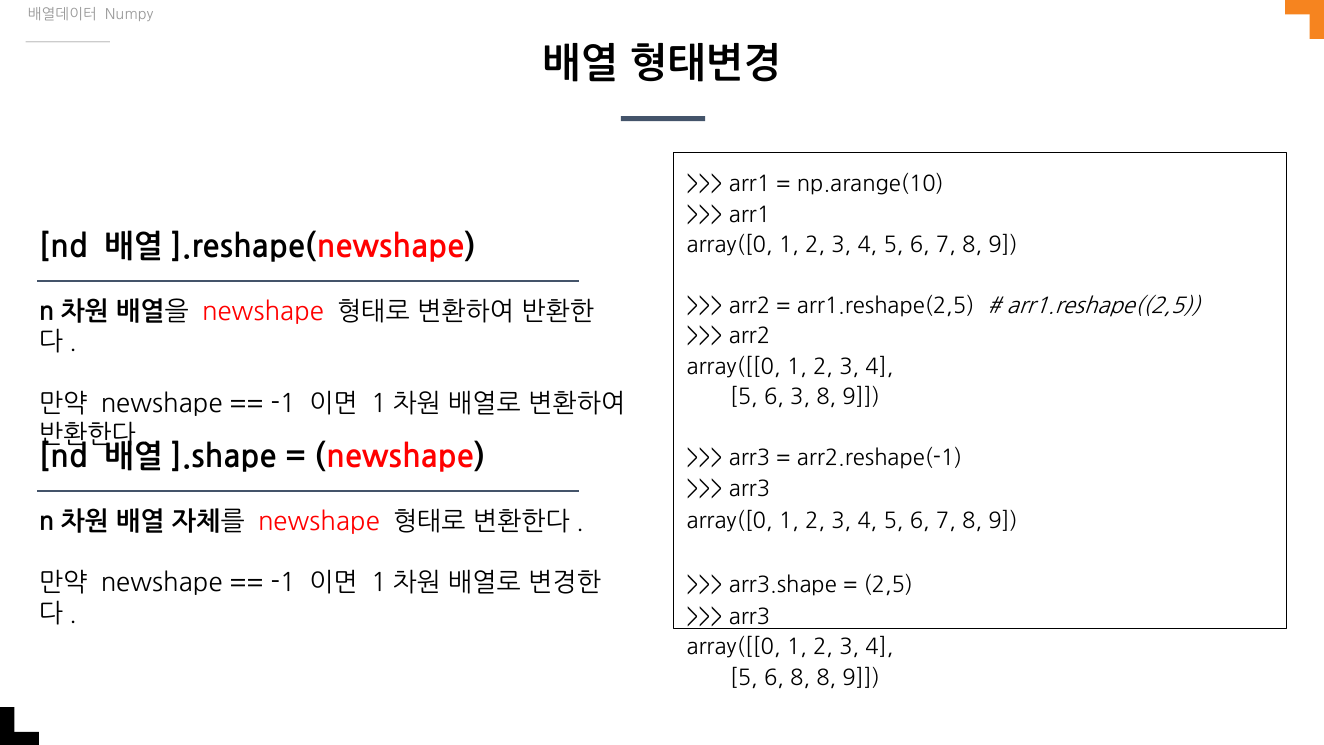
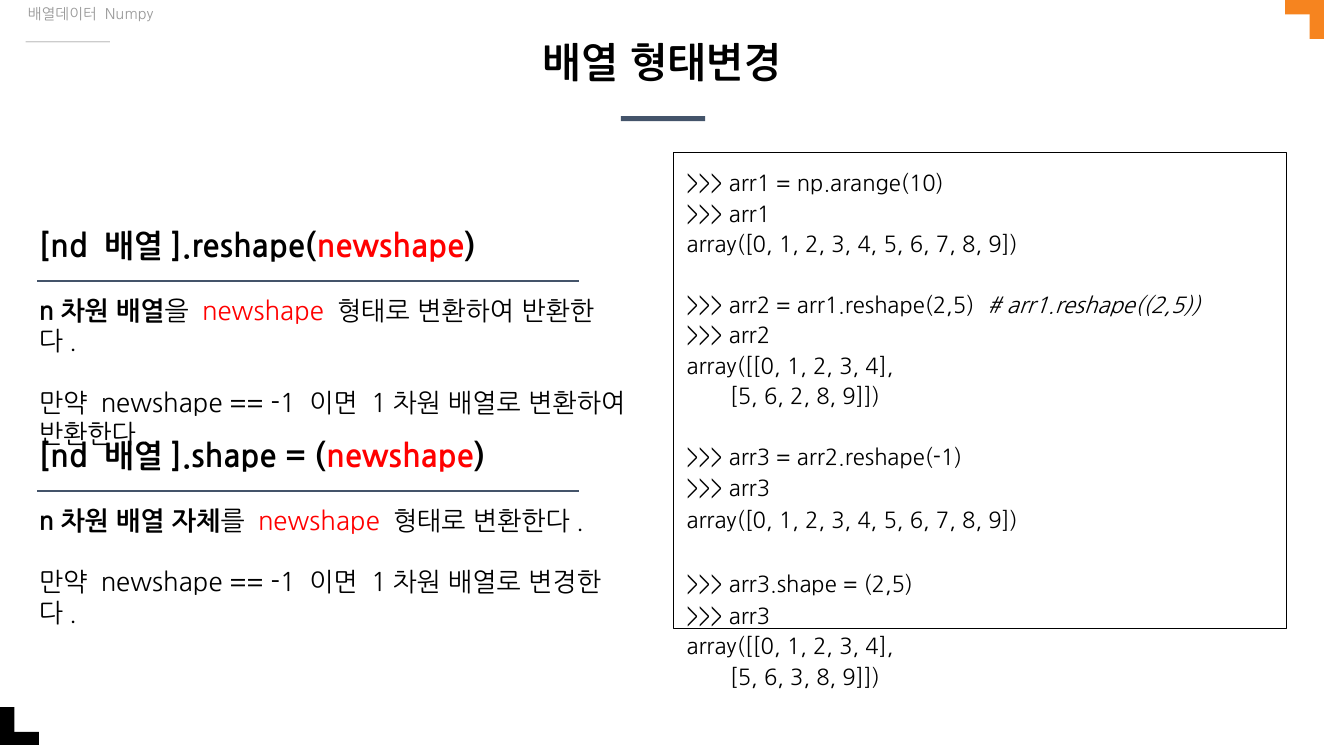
6 3: 3 -> 2 (800, 397)
6 8: 8 -> 3 (800, 678)
